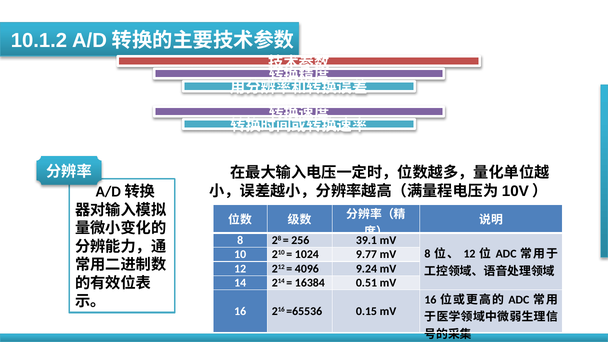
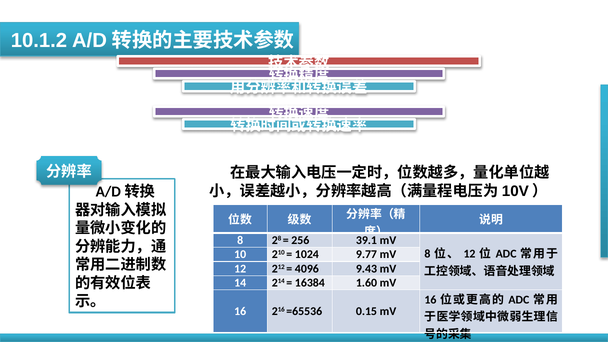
9.24: 9.24 -> 9.43 (366, 269)
0.51: 0.51 -> 1.60 (366, 283)
